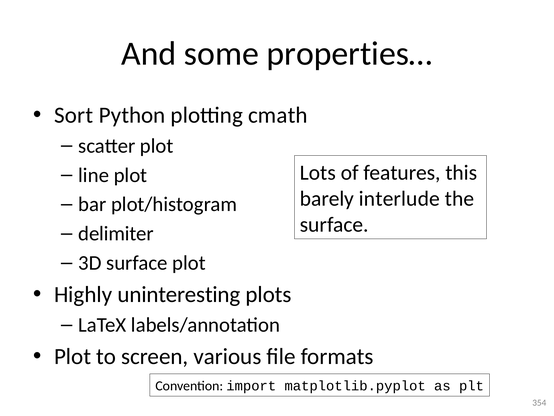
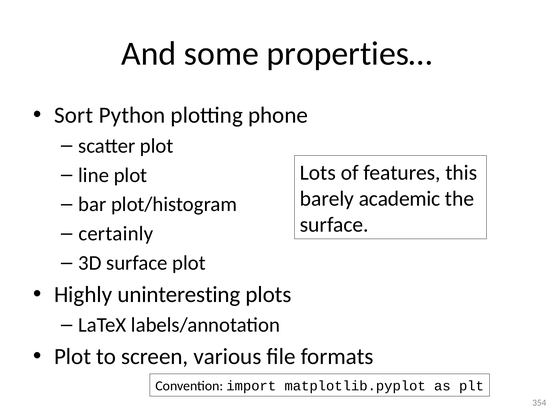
cmath: cmath -> phone (278, 115)
interlude: interlude -> academic (400, 198)
delimiter: delimiter -> certainly (116, 233)
